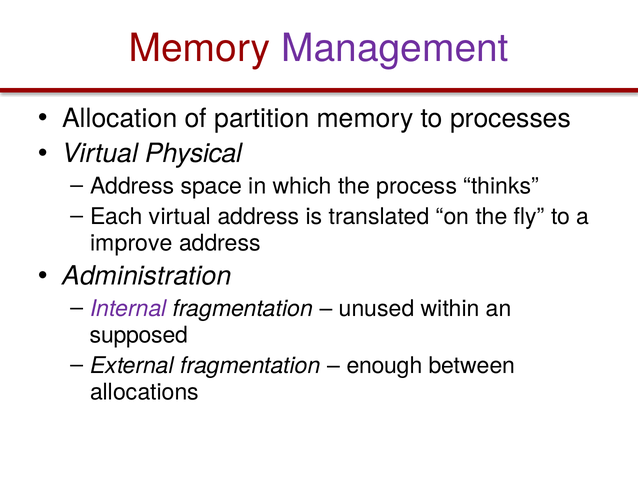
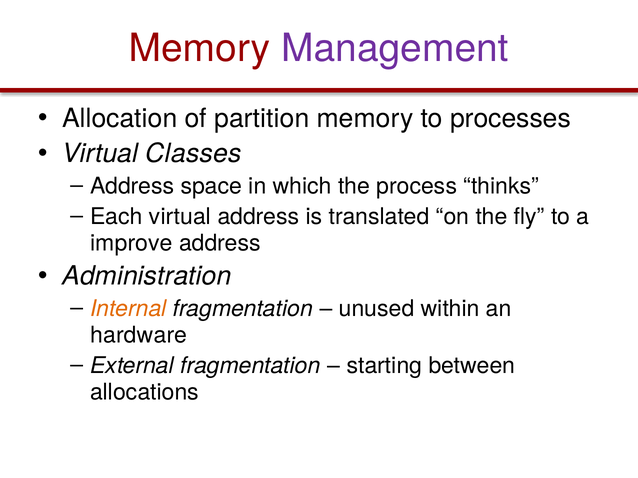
Physical: Physical -> Classes (194, 154)
Internal colour: purple -> orange (128, 309)
supposed: supposed -> hardware (139, 335)
enough: enough -> starting (384, 366)
